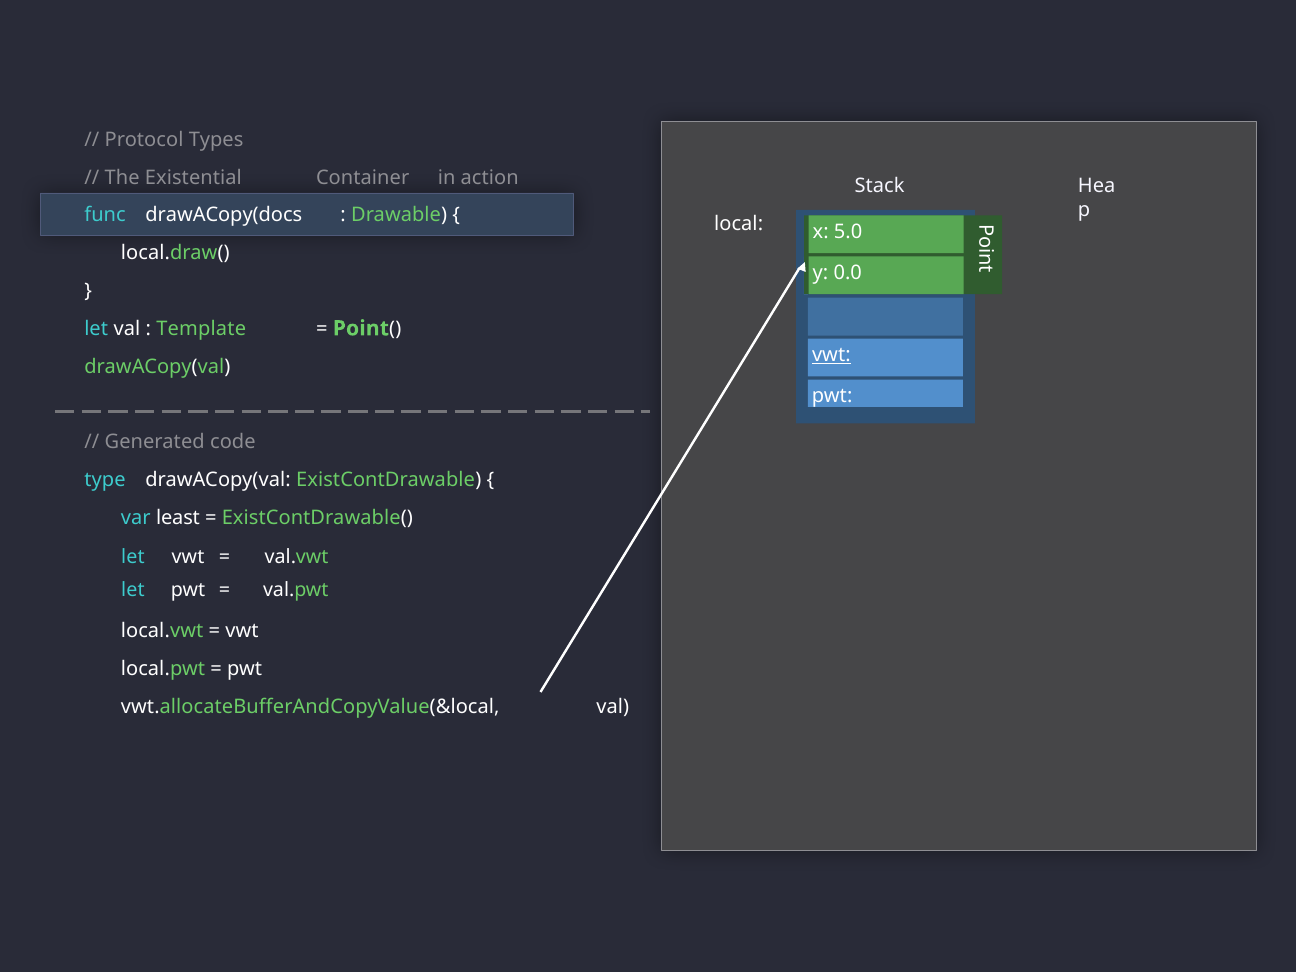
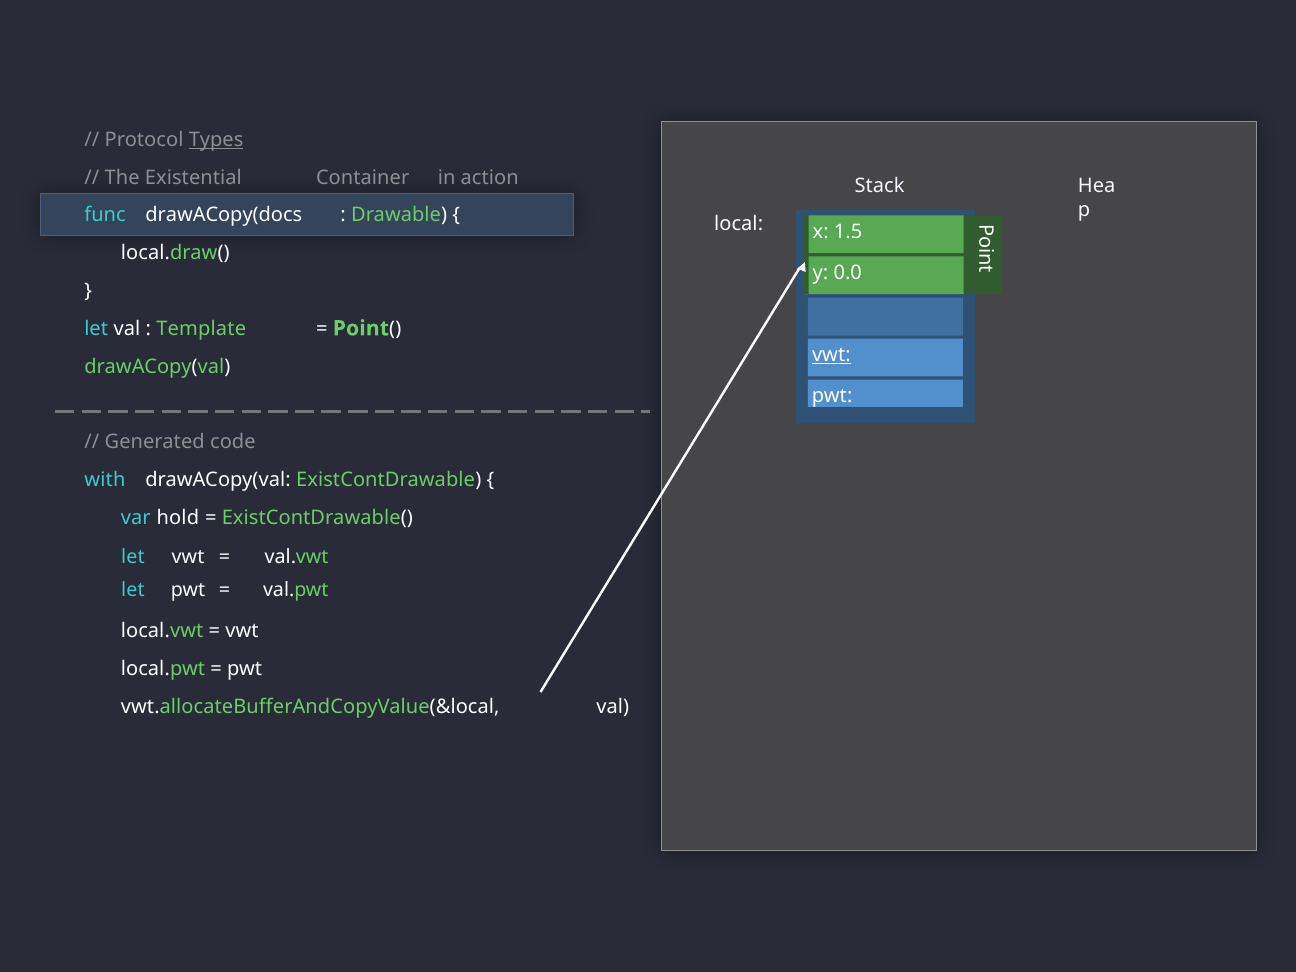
Types underline: none -> present (216, 140)
5.0: 5.0 -> 1.5 (848, 232)
type: type -> with (105, 480)
least: least -> hold (178, 518)
